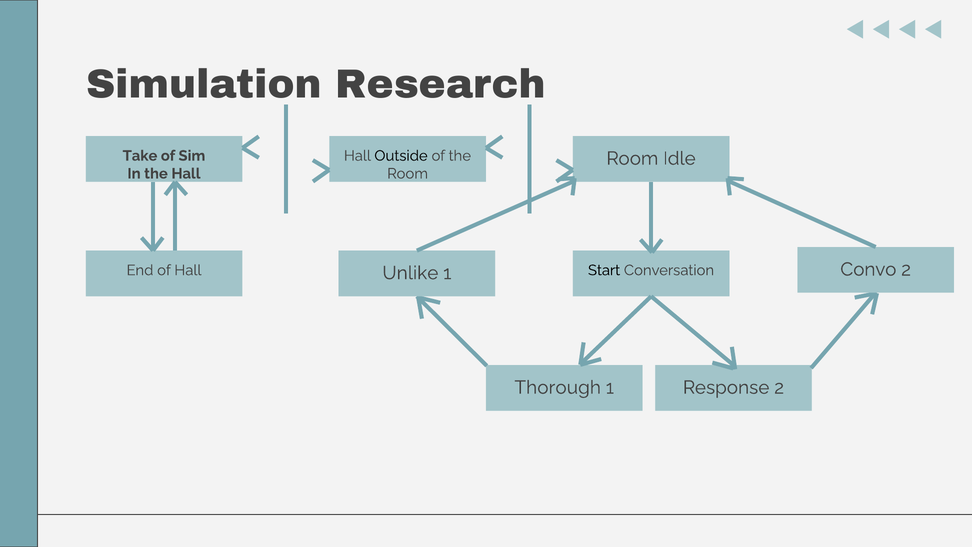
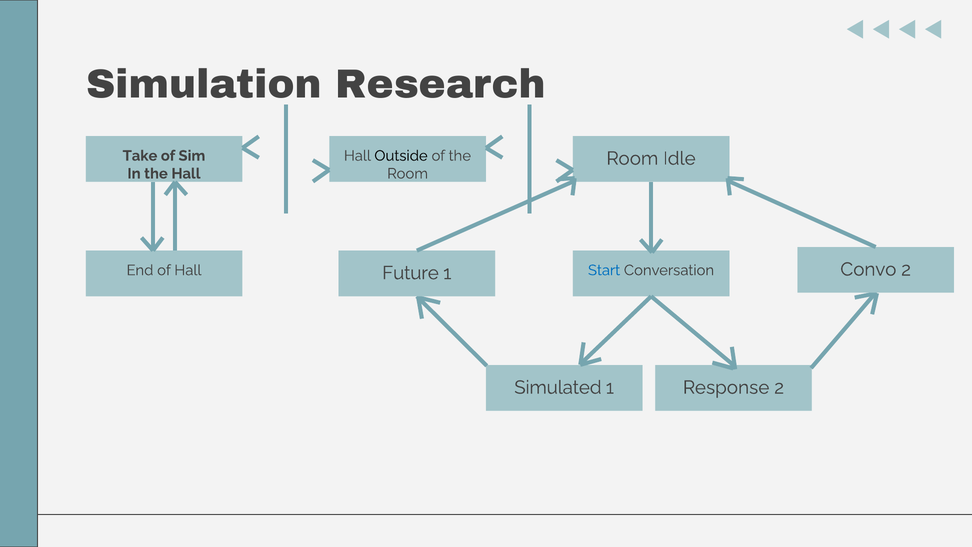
Unlike: Unlike -> Future (410, 273)
Start colour: black -> blue (604, 270)
Thorough: Thorough -> Simulated (558, 387)
